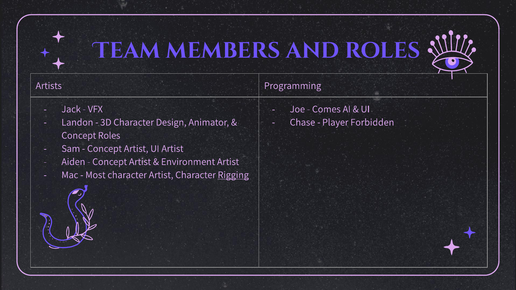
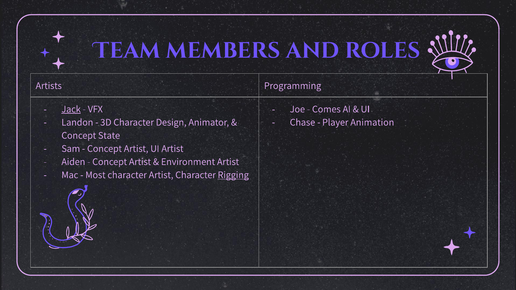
Jack underline: none -> present (71, 109)
Forbidden: Forbidden -> Animation (372, 122)
Concept Roles: Roles -> State (109, 136)
